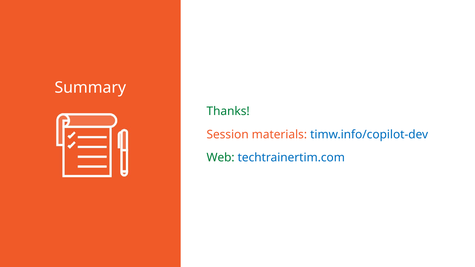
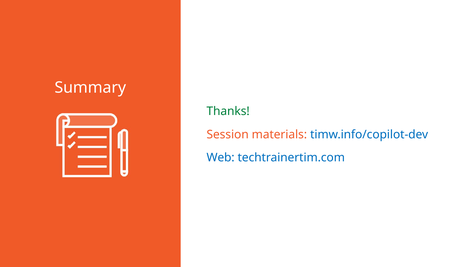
Web colour: green -> blue (221, 158)
